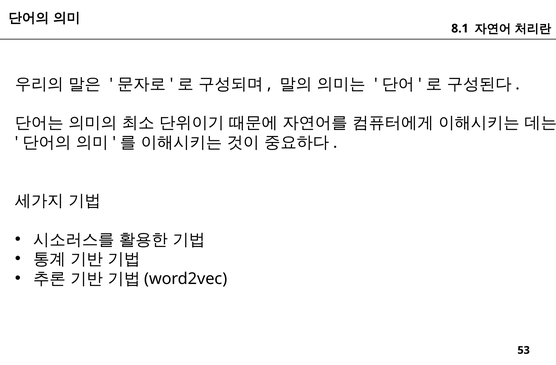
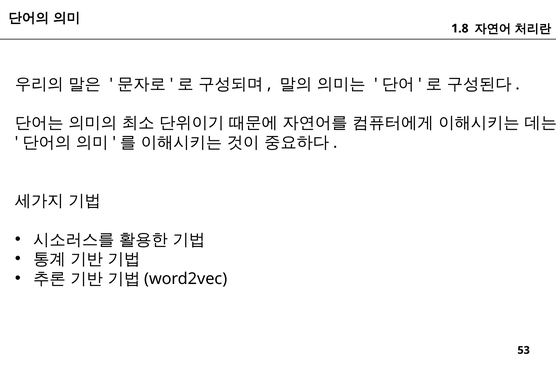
8.1: 8.1 -> 1.8 (460, 28)
